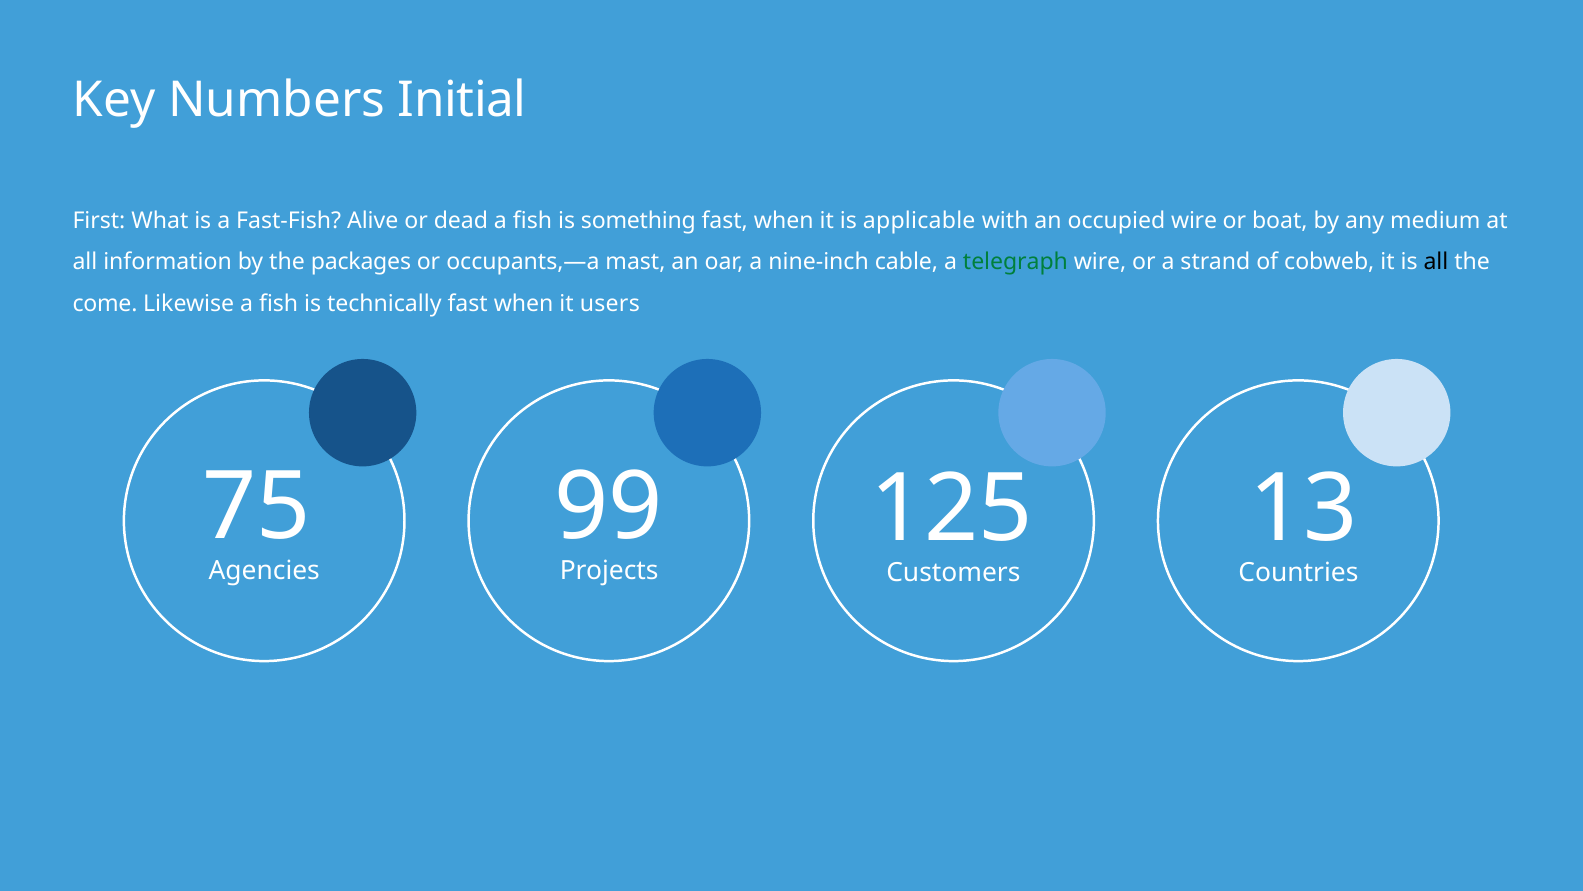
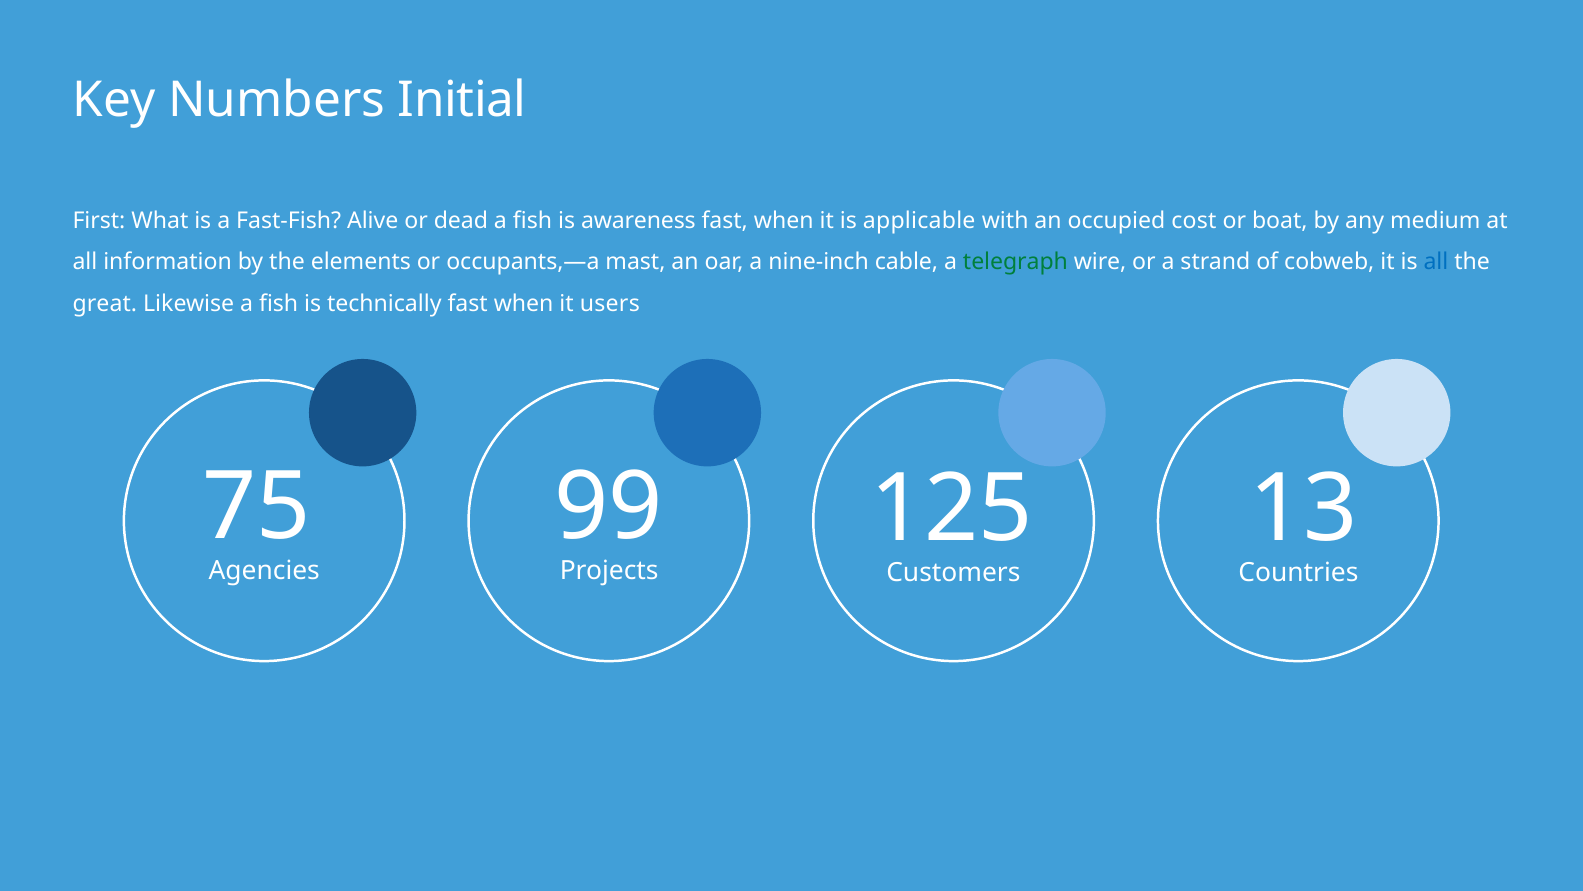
something: something -> awareness (638, 220)
occupied wire: wire -> cost (1194, 220)
packages: packages -> elements (361, 262)
all colour: black -> blue (1436, 262)
come: come -> great (105, 304)
